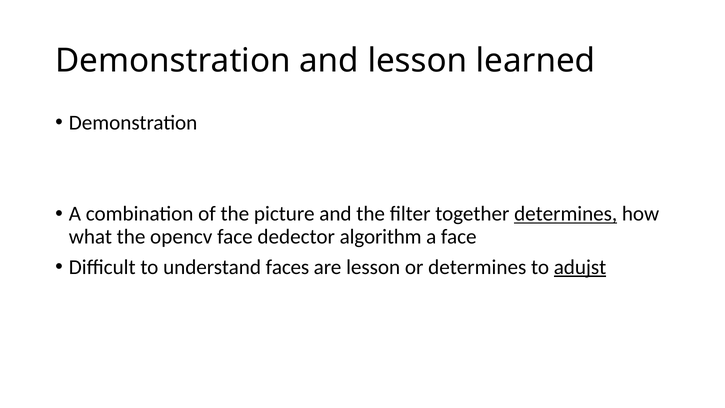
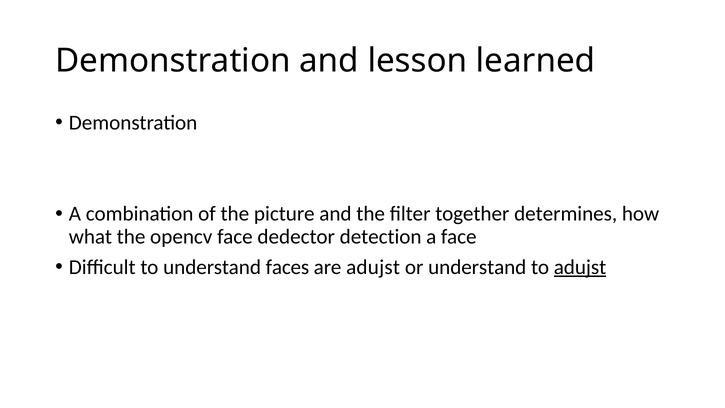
determines underline: present -> none (566, 214)
algorithm: algorithm -> detection (381, 237)
are lesson: lesson -> adujst (373, 267)
or determines: determines -> understand (477, 267)
